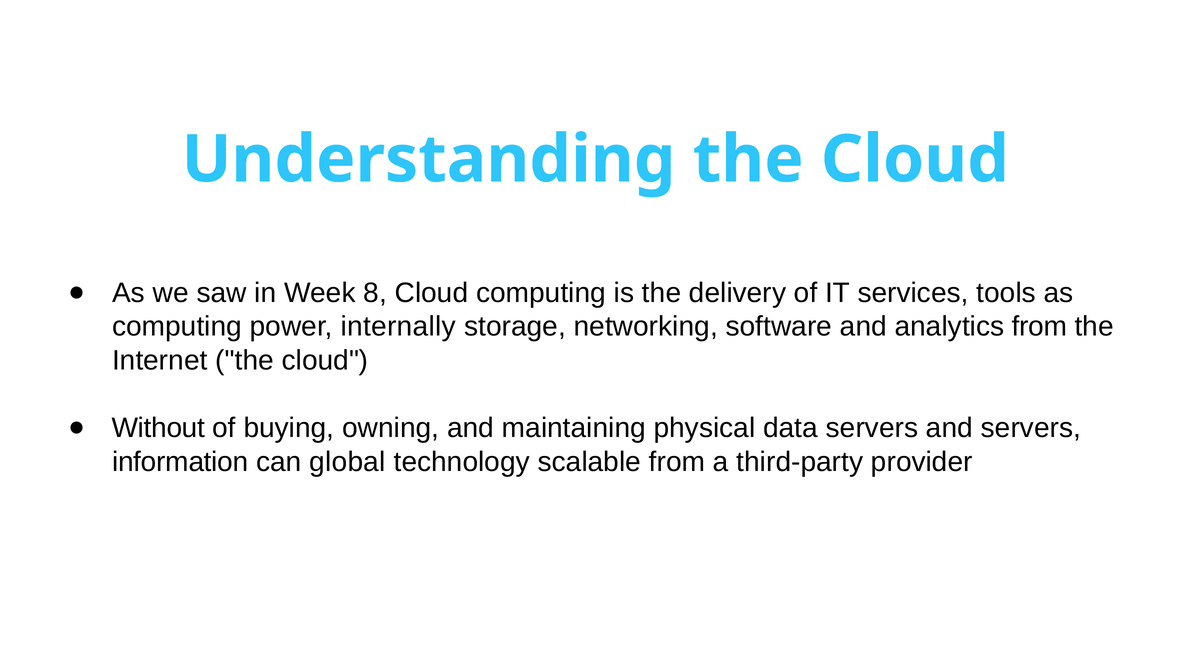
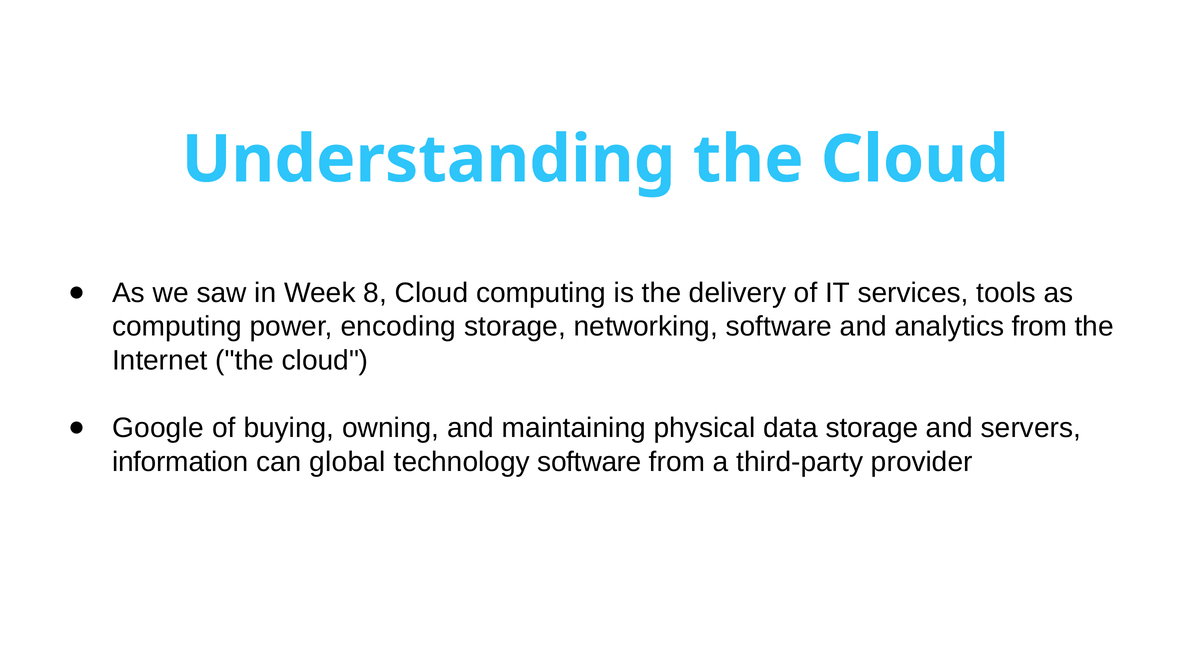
internally: internally -> encoding (398, 327)
Without: Without -> Google (158, 428)
data servers: servers -> storage (872, 428)
technology scalable: scalable -> software (589, 462)
